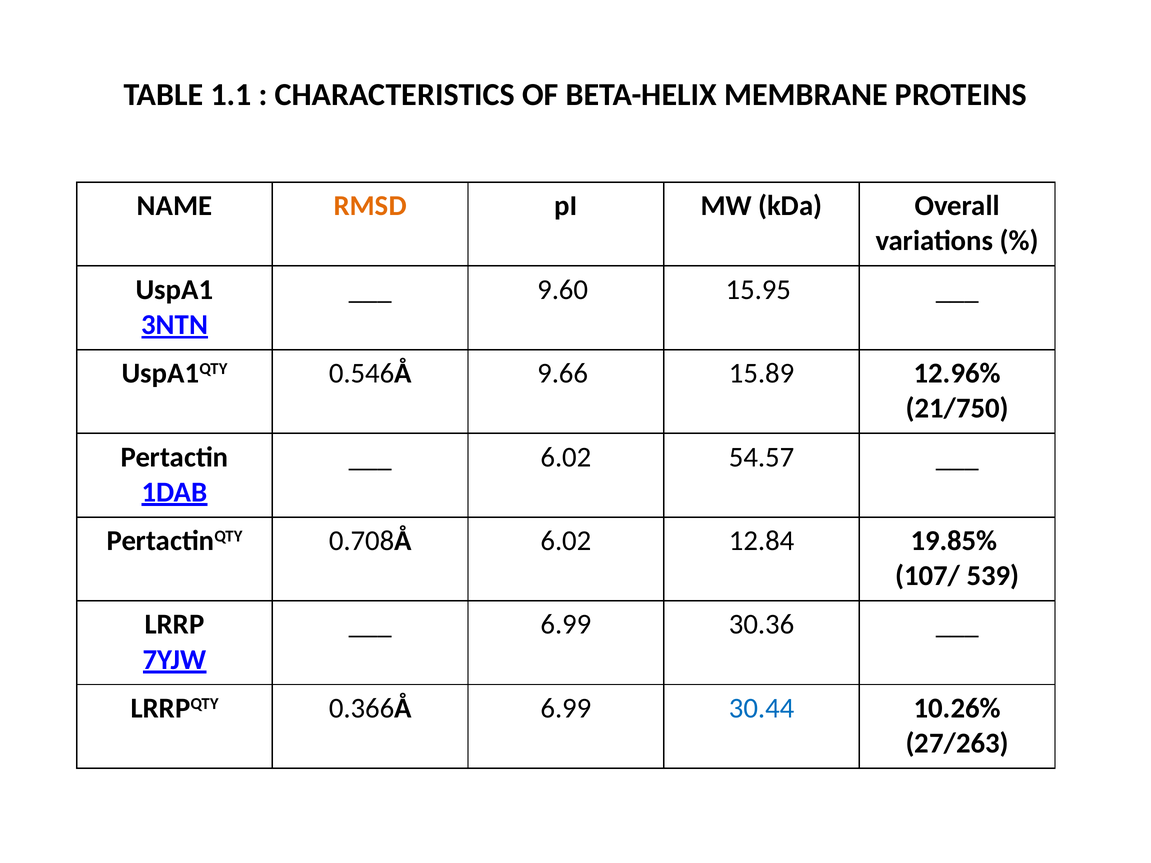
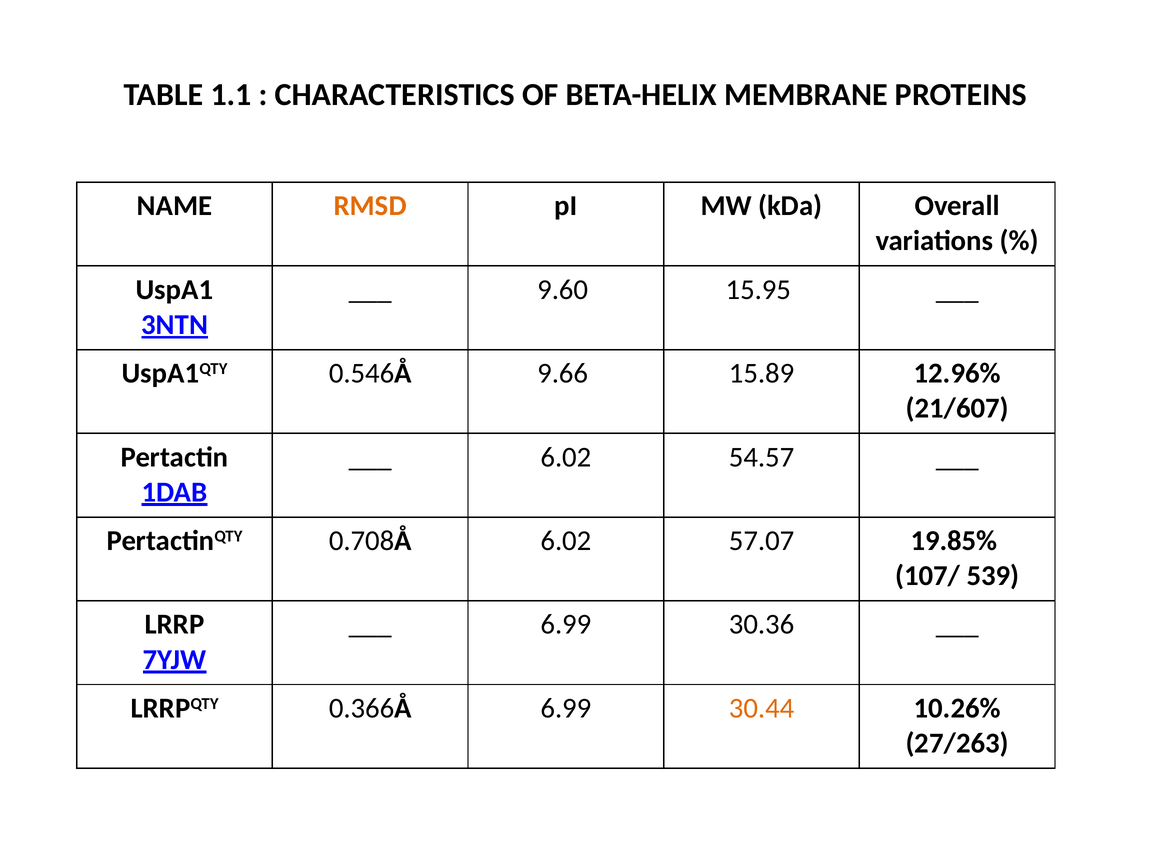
21/750: 21/750 -> 21/607 (957, 409)
12.84: 12.84 -> 57.07 (762, 541)
30.44 colour: blue -> orange (762, 708)
